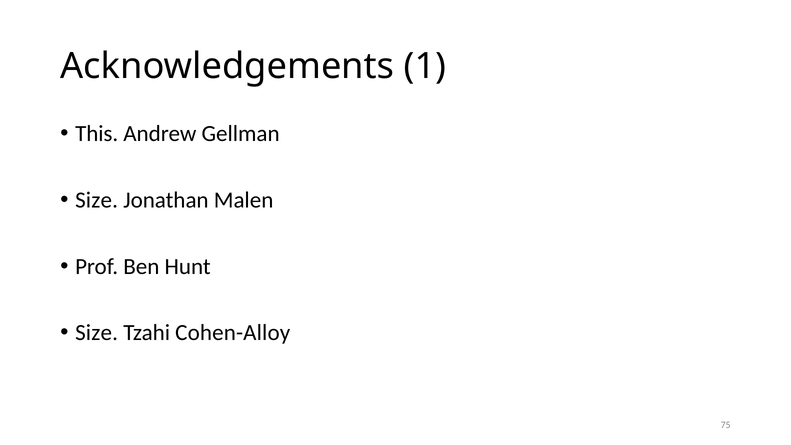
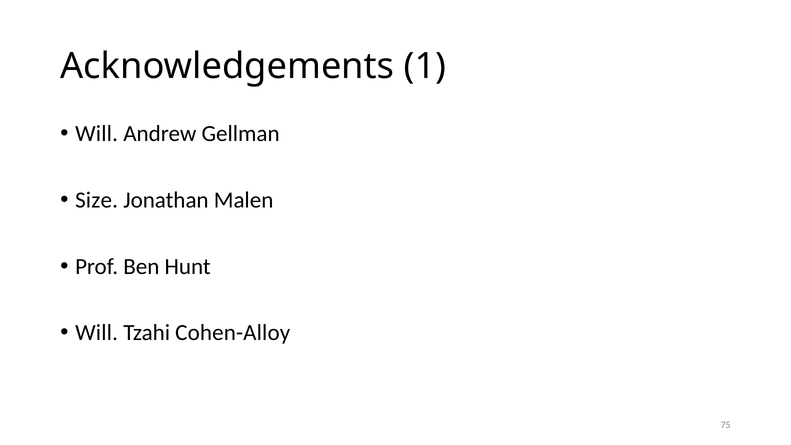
This: This -> Will (97, 134)
Size: Size -> Will (97, 333)
